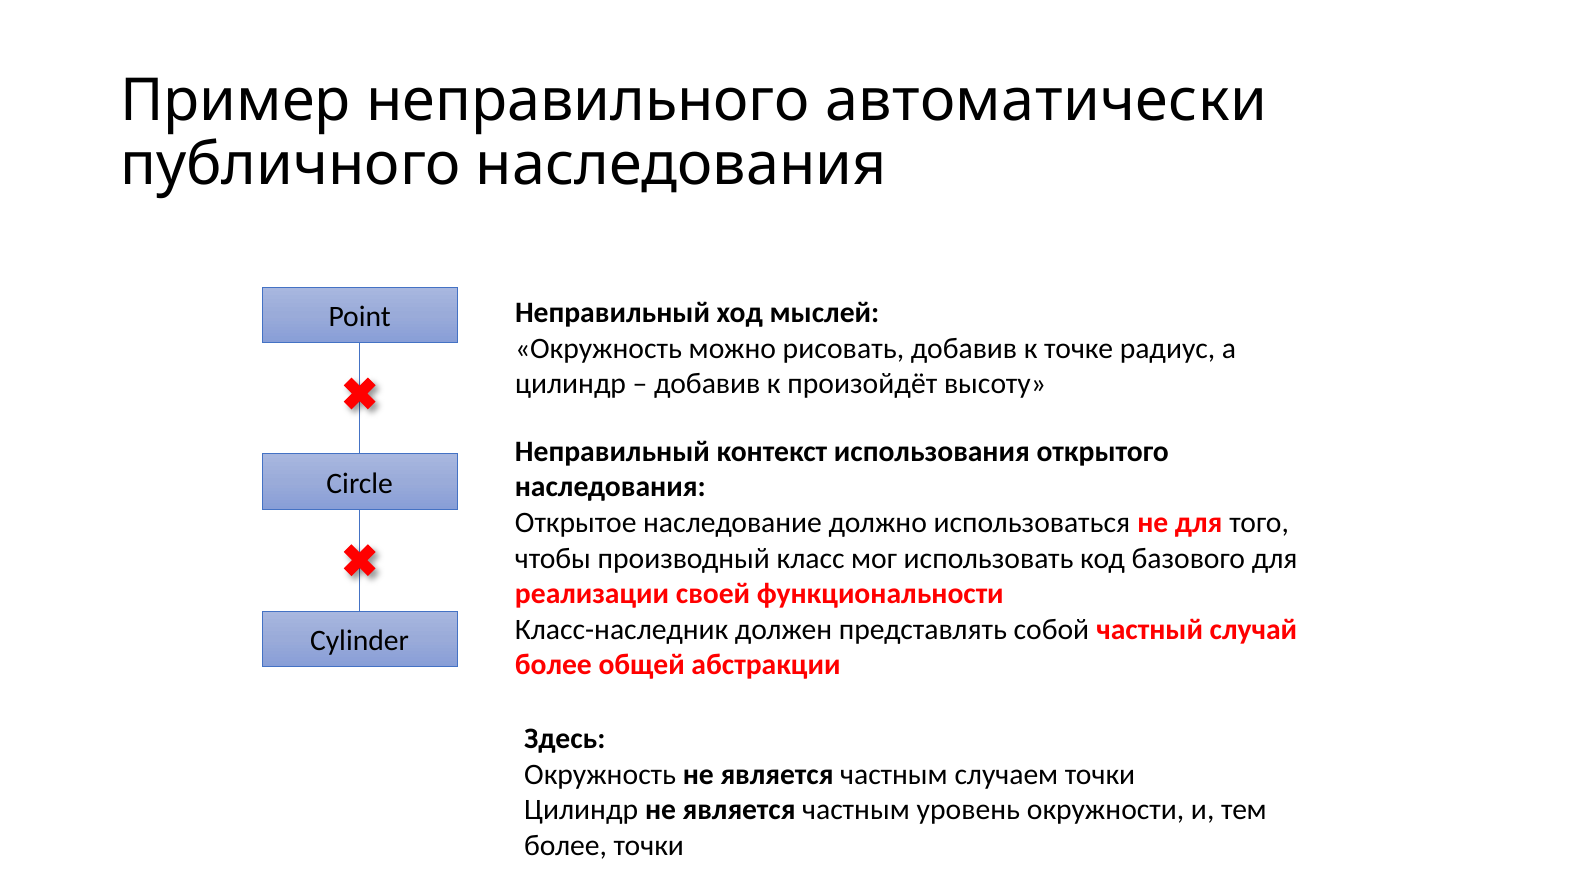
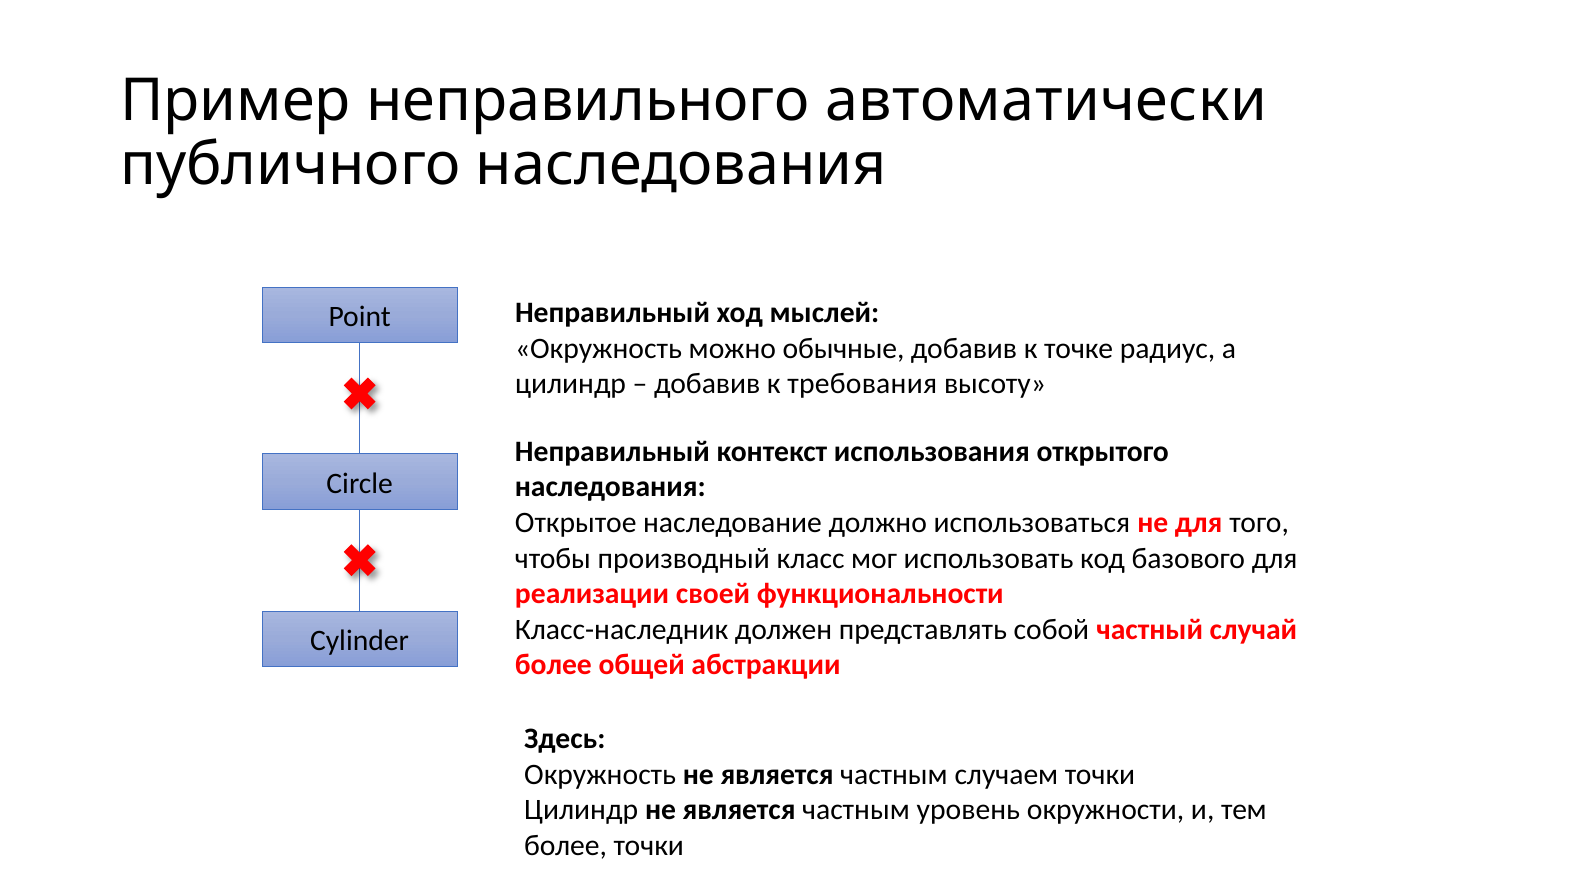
рисовать: рисовать -> обычные (844, 348)
произойдёт: произойдёт -> требования (862, 384)
